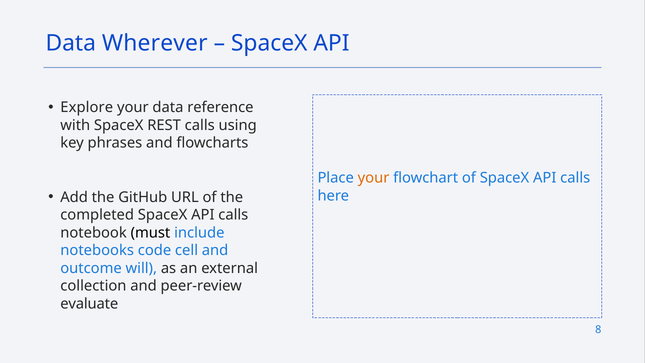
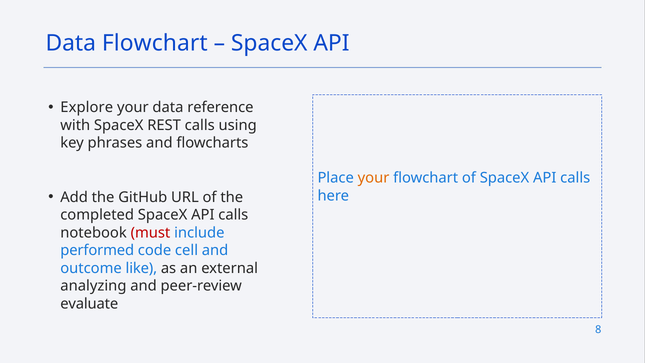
Data Wherever: Wherever -> Flowchart (155, 43)
must colour: black -> red (150, 233)
notebooks: notebooks -> performed (97, 250)
will: will -> like (141, 268)
collection: collection -> analyzing (93, 286)
